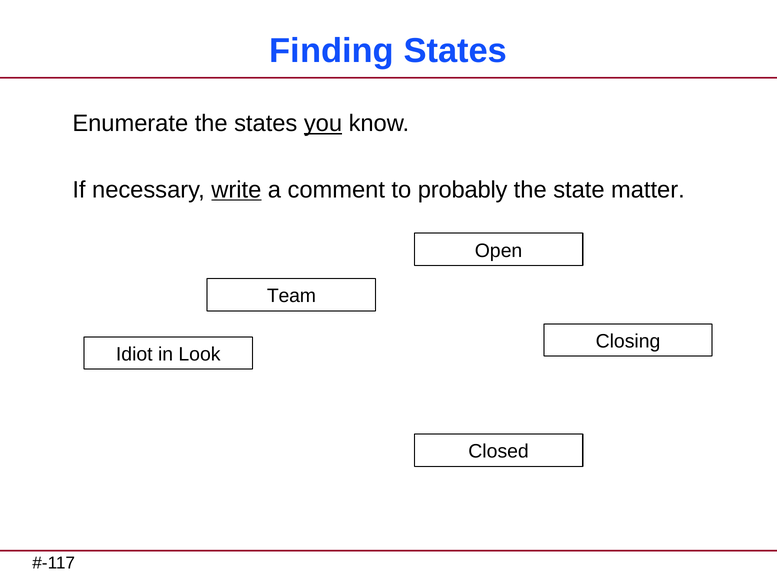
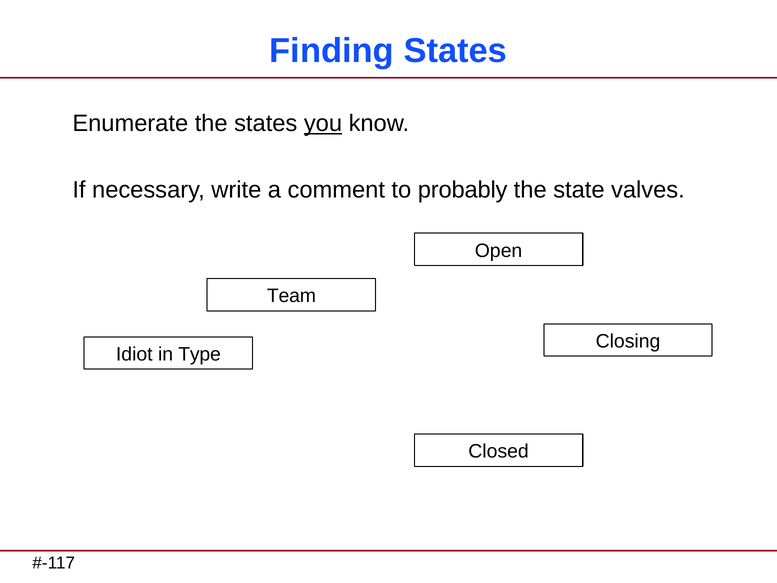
write underline: present -> none (236, 190)
matter: matter -> valves (648, 190)
Look: Look -> Type (200, 354)
